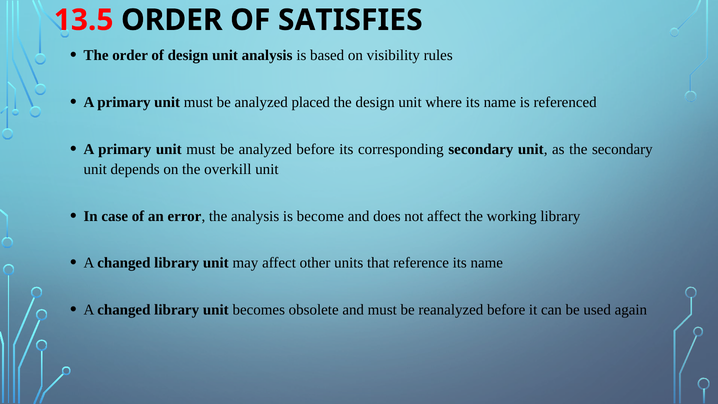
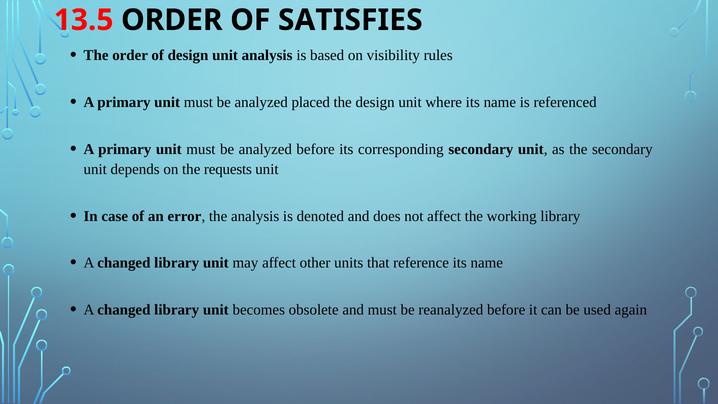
overkill: overkill -> requests (228, 169)
become: become -> denoted (320, 216)
